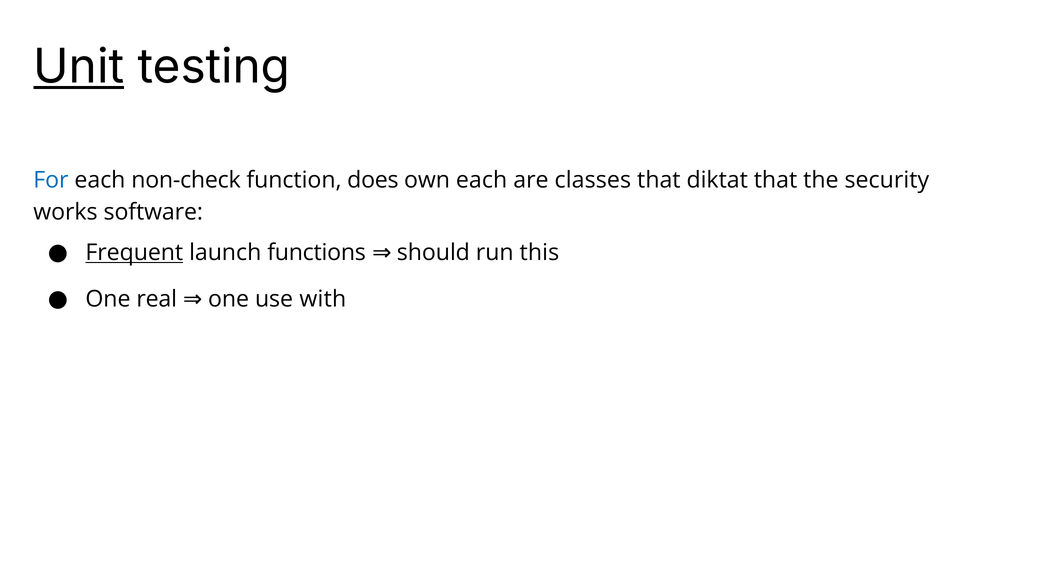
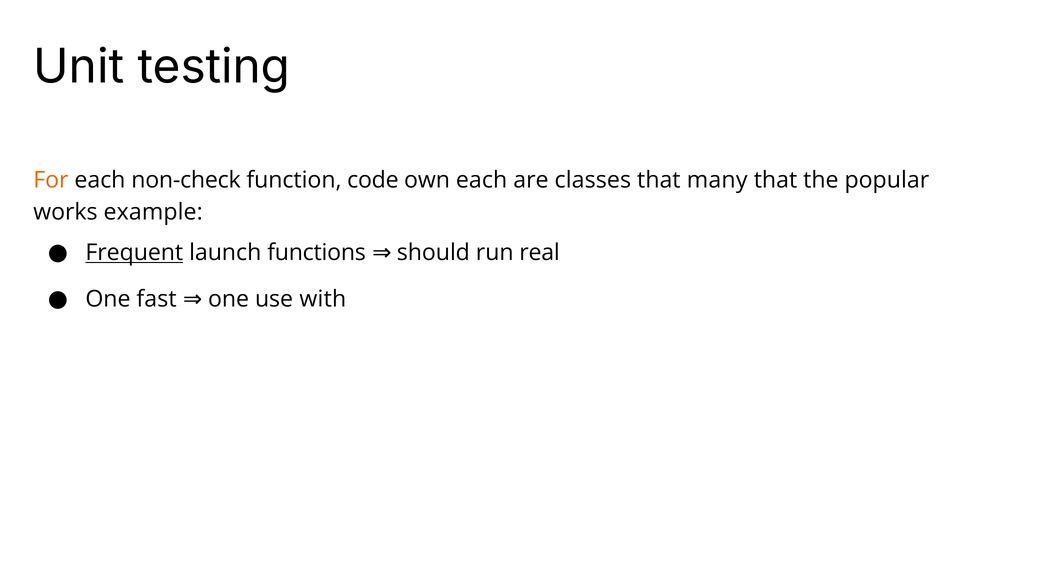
Unit underline: present -> none (79, 67)
For colour: blue -> orange (51, 180)
does: does -> code (373, 180)
diktat: diktat -> many (717, 180)
security: security -> popular (887, 180)
software: software -> example (153, 212)
this: this -> real (540, 253)
real: real -> fast (157, 299)
